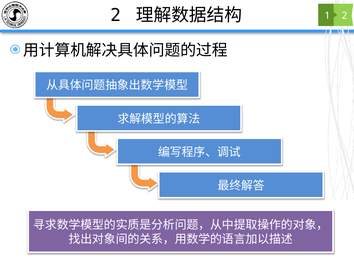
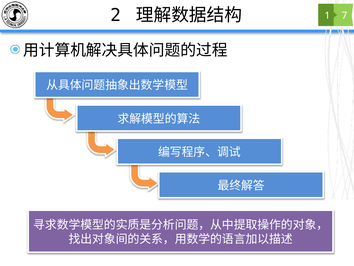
2: 2 -> 7 (344, 16)
